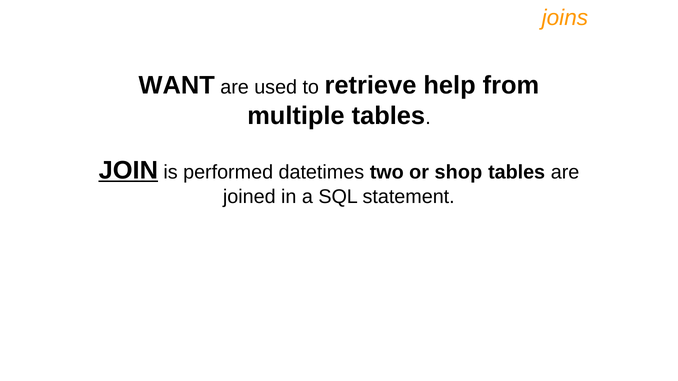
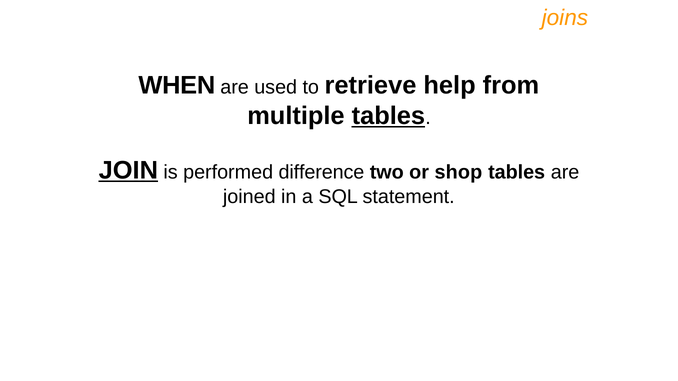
WANT: WANT -> WHEN (177, 86)
tables underline: none -> present (388, 116)
datetimes: datetimes -> difference (321, 172)
